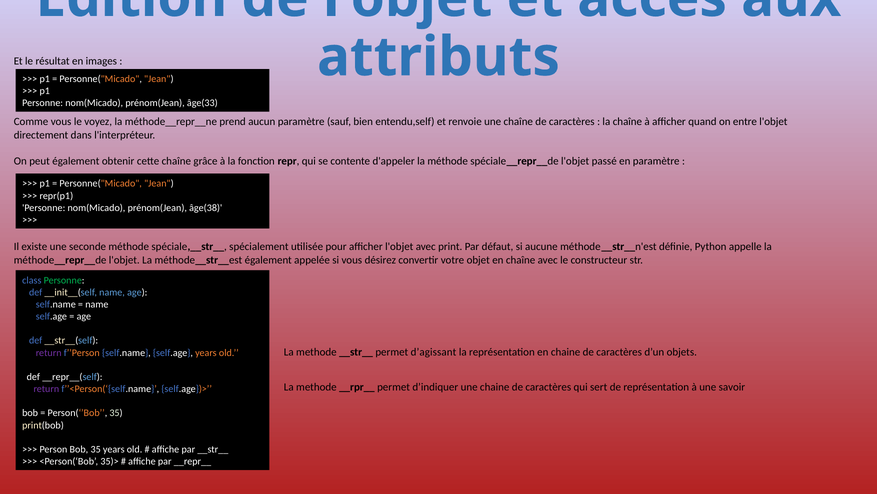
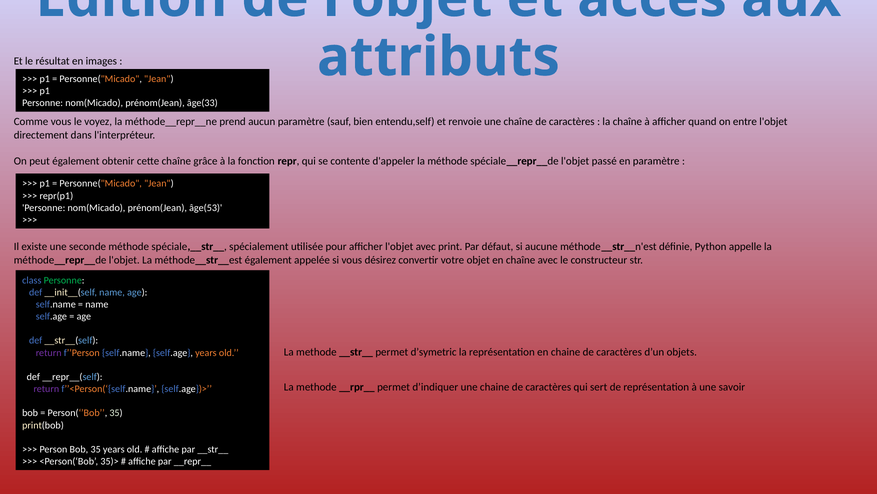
âge(38: âge(38 -> âge(53 (206, 207)
d’agissant: d’agissant -> d’symetric (434, 352)
